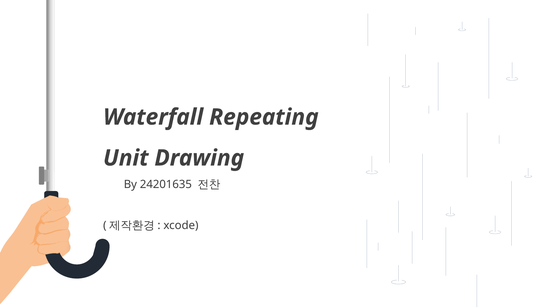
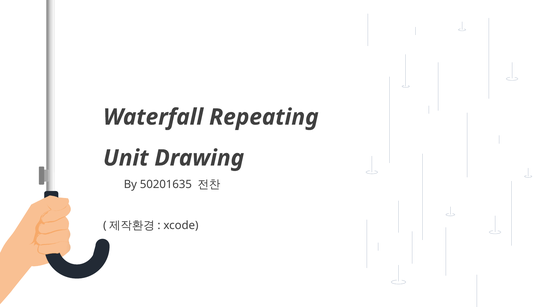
24201635: 24201635 -> 50201635 (166, 184)
